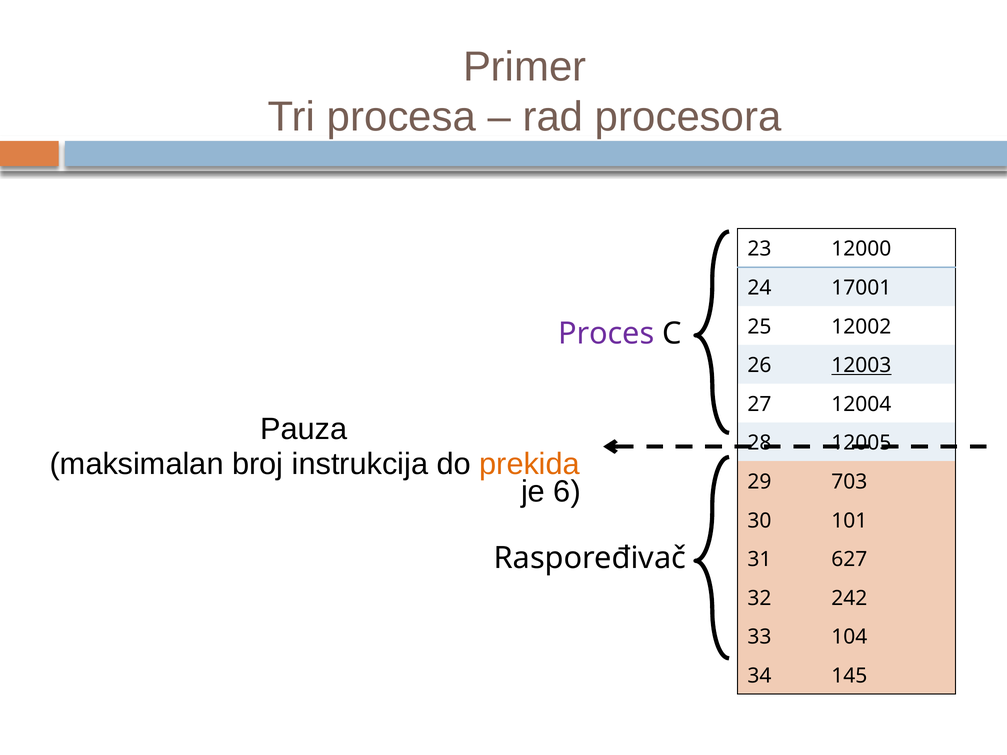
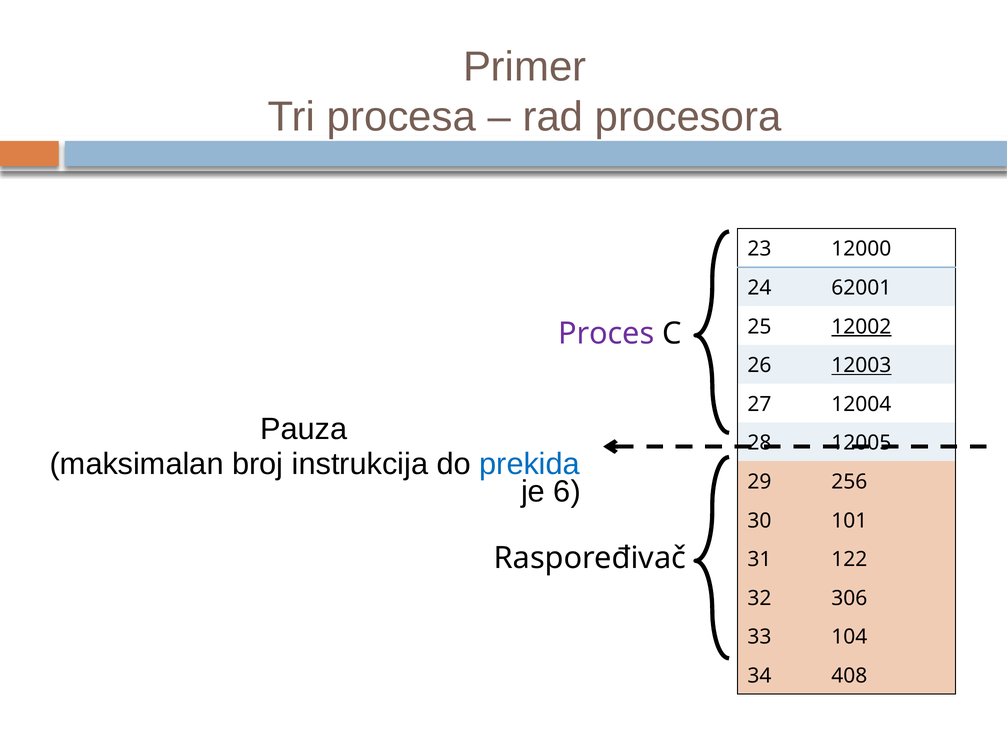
17001: 17001 -> 62001 (861, 288)
12002 underline: none -> present (861, 327)
prekida colour: orange -> blue (530, 464)
703: 703 -> 256 (849, 482)
627: 627 -> 122 (849, 560)
242: 242 -> 306 (849, 598)
145: 145 -> 408 (849, 676)
